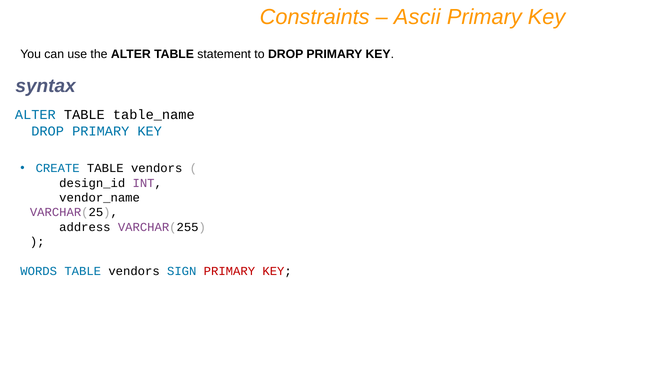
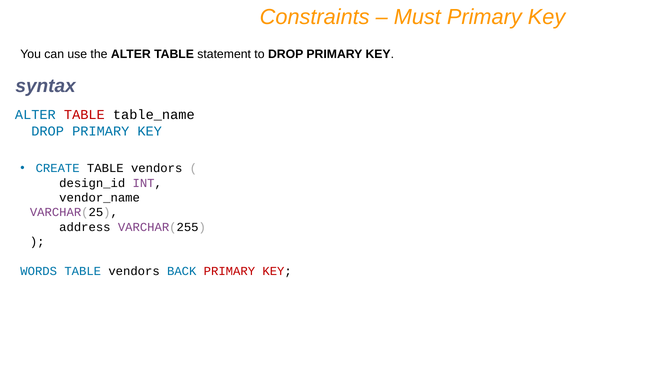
Ascii: Ascii -> Must (417, 17)
TABLE colour: black -> red (84, 115)
SIGN: SIGN -> BACK (182, 271)
